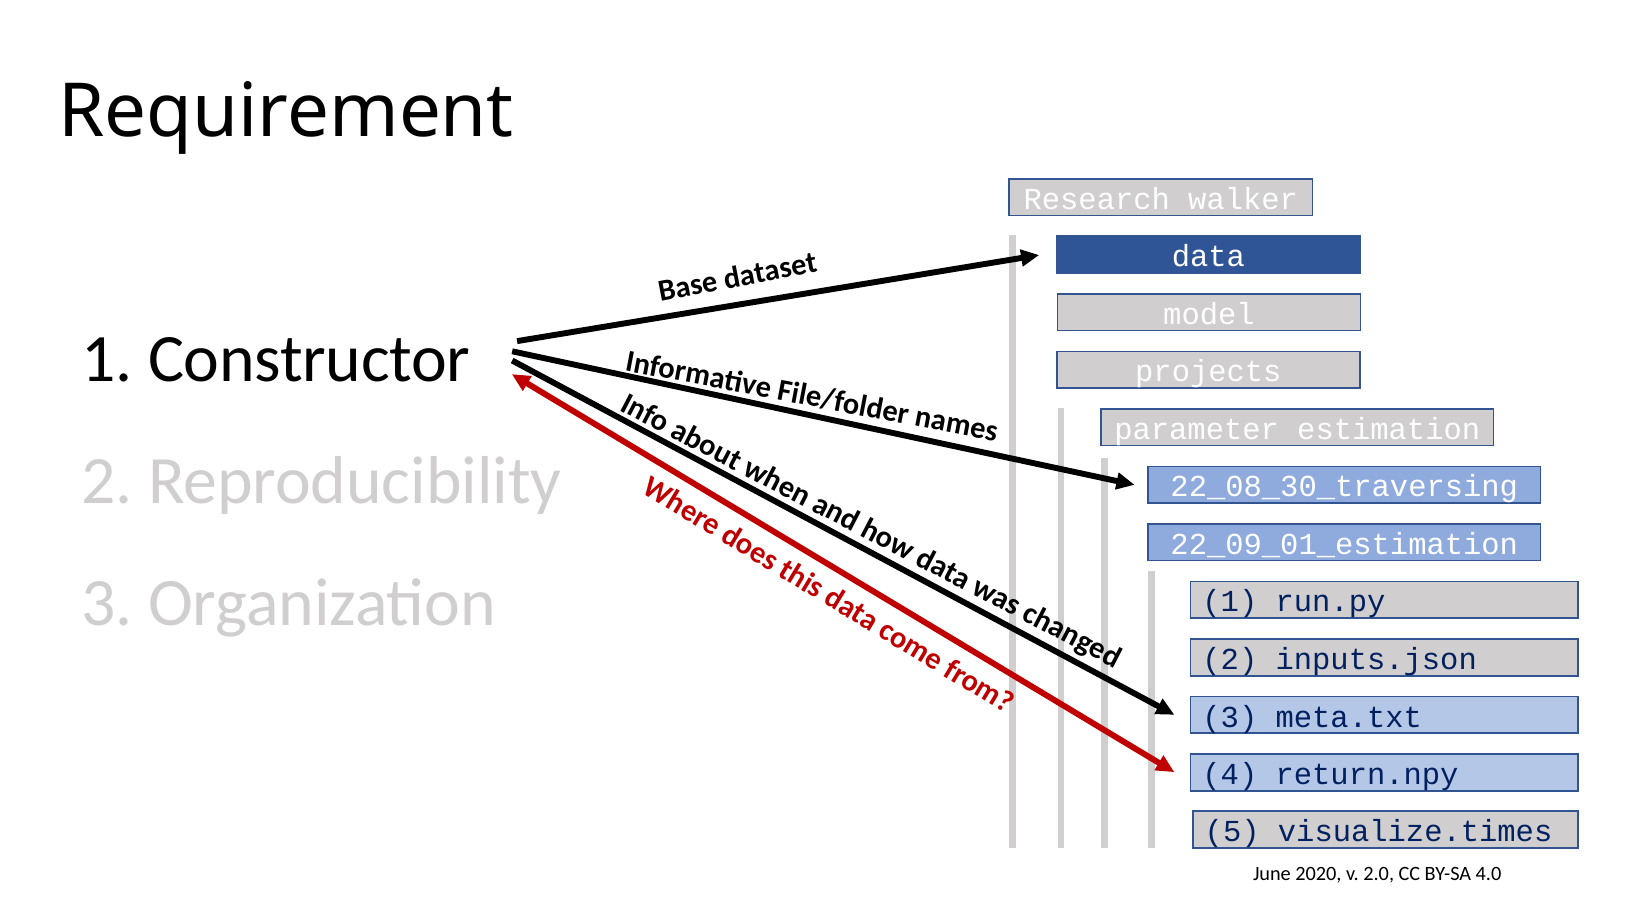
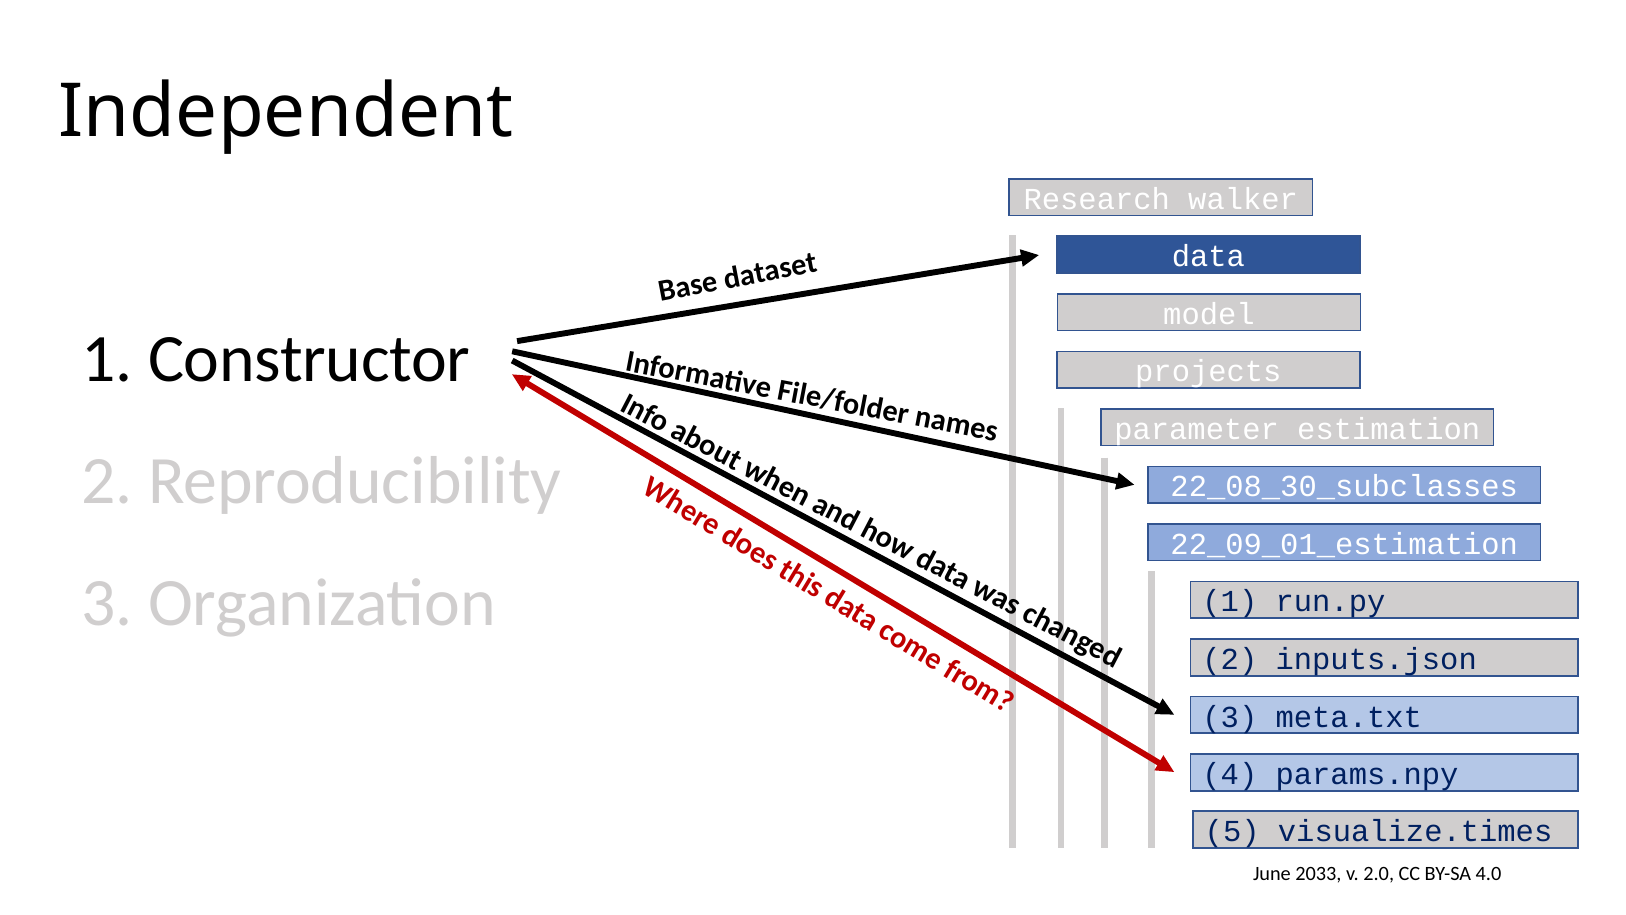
Requirement: Requirement -> Independent (286, 112)
22_08_30_traversing: 22_08_30_traversing -> 22_08_30_subclasses (1344, 487)
return.npy: return.npy -> params.npy (1367, 774)
2020: 2020 -> 2033 (1318, 873)
